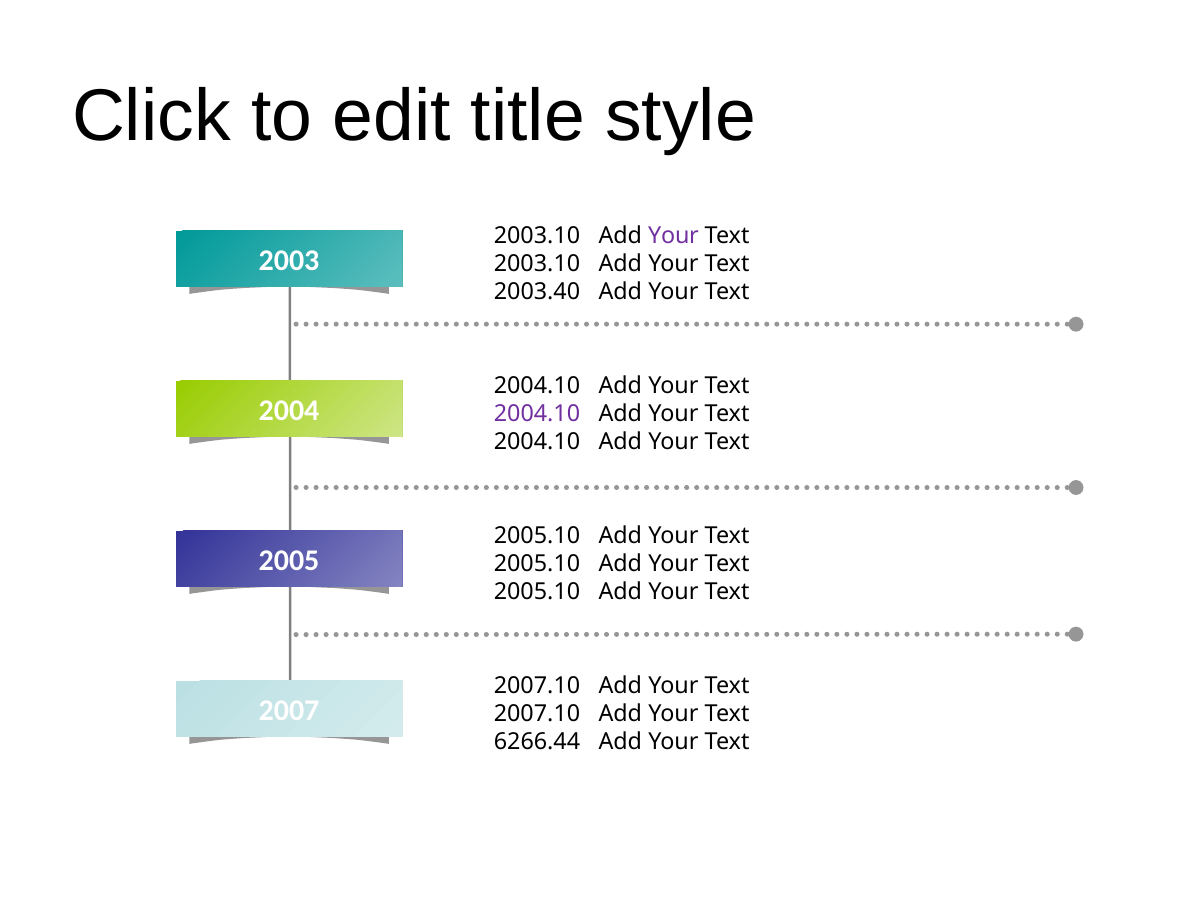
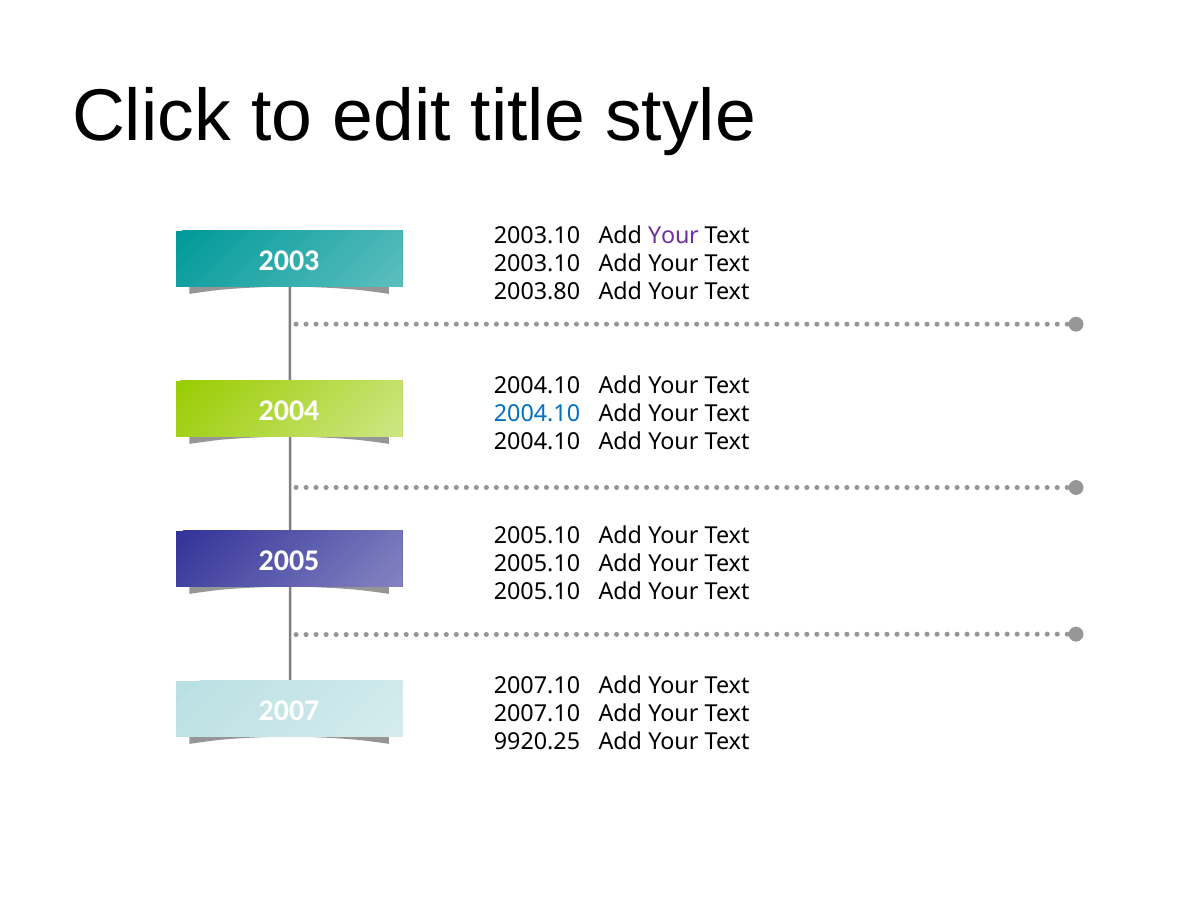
2003.40: 2003.40 -> 2003.80 (537, 292)
2004.10 colour: purple -> blue (537, 414)
6266.44: 6266.44 -> 9920.25 (537, 742)
